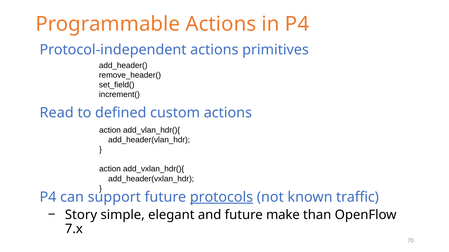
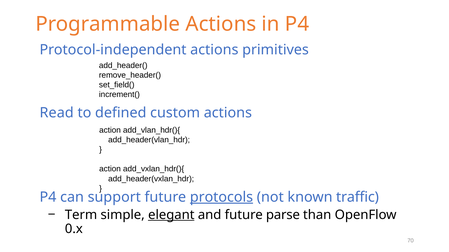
Story: Story -> Term (81, 215)
elegant underline: none -> present (171, 215)
make: make -> parse (283, 215)
7.x: 7.x -> 0.x (74, 229)
